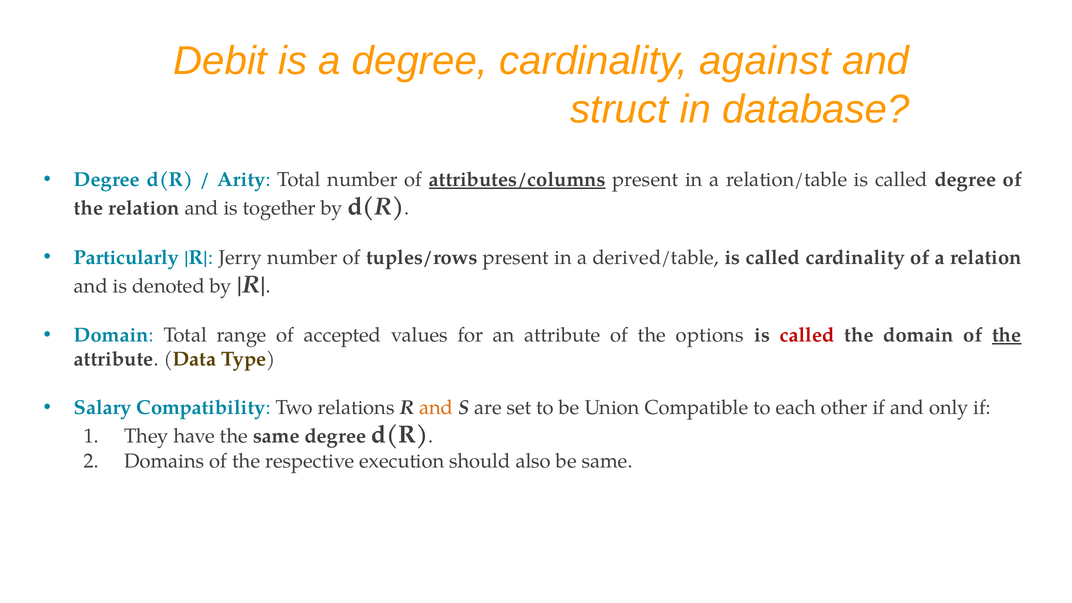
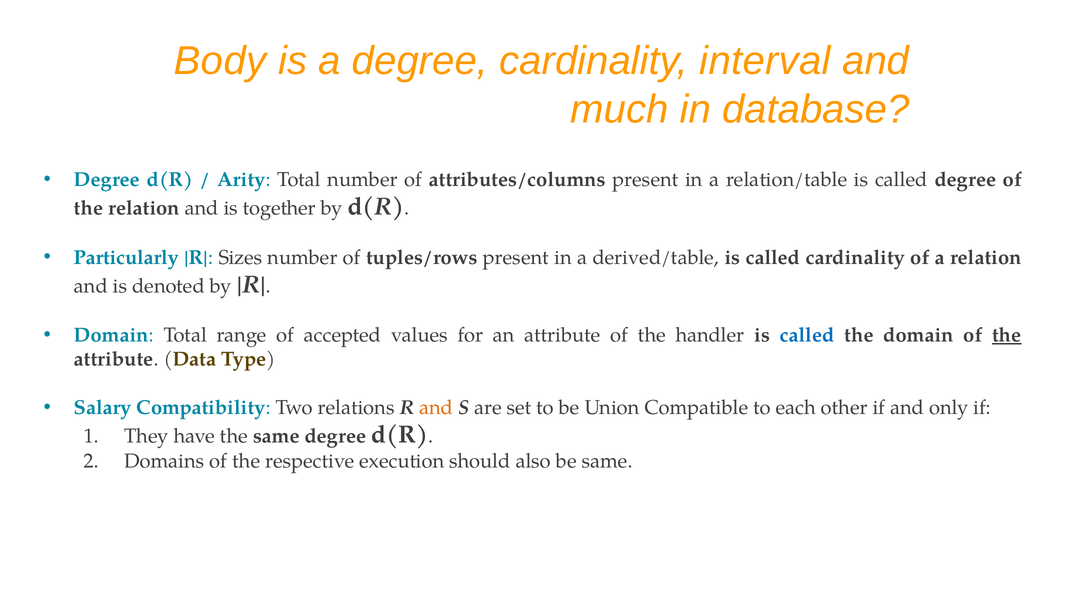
Debit: Debit -> Body (220, 61)
against: against -> interval (765, 61)
struct: struct -> much (619, 109)
attributes/columns underline: present -> none (517, 180)
Jerry: Jerry -> Sizes (240, 257)
options: options -> handler (710, 335)
called colour: red -> blue (807, 335)
